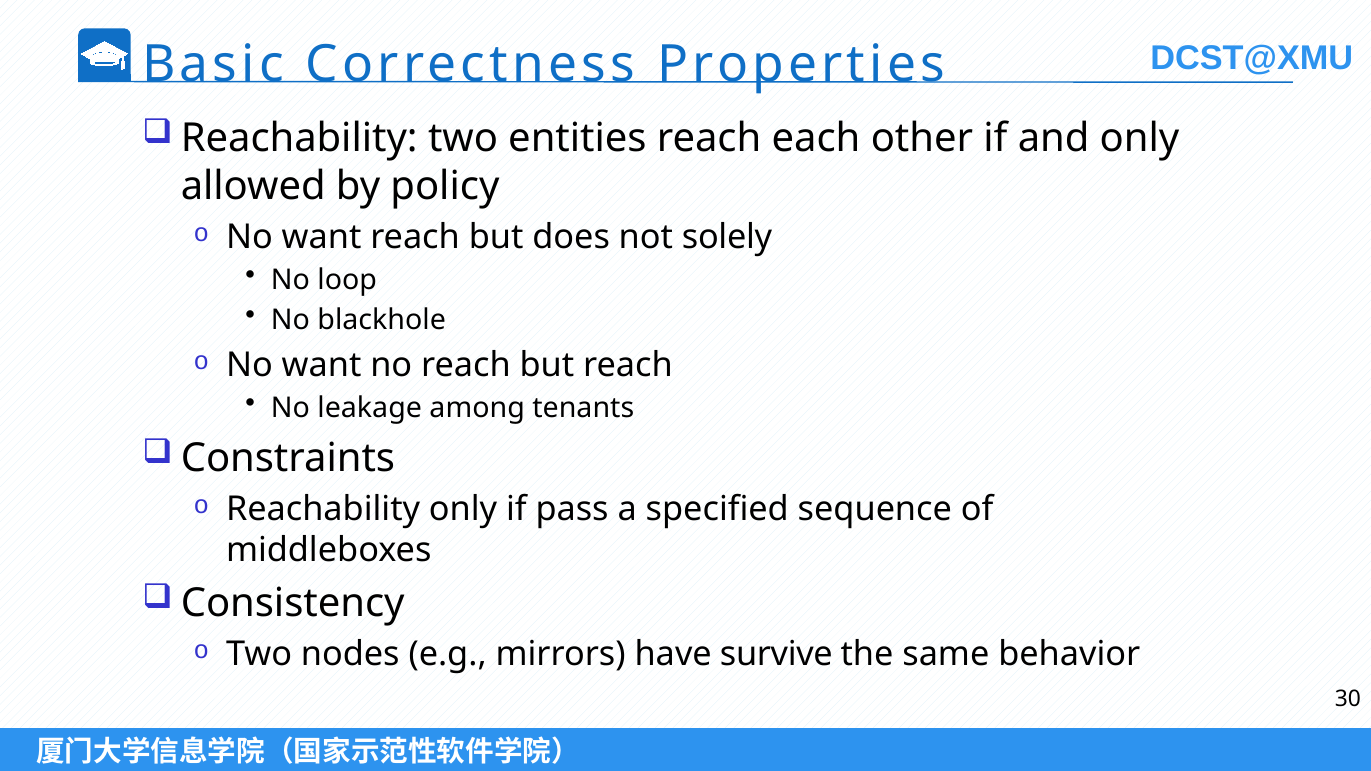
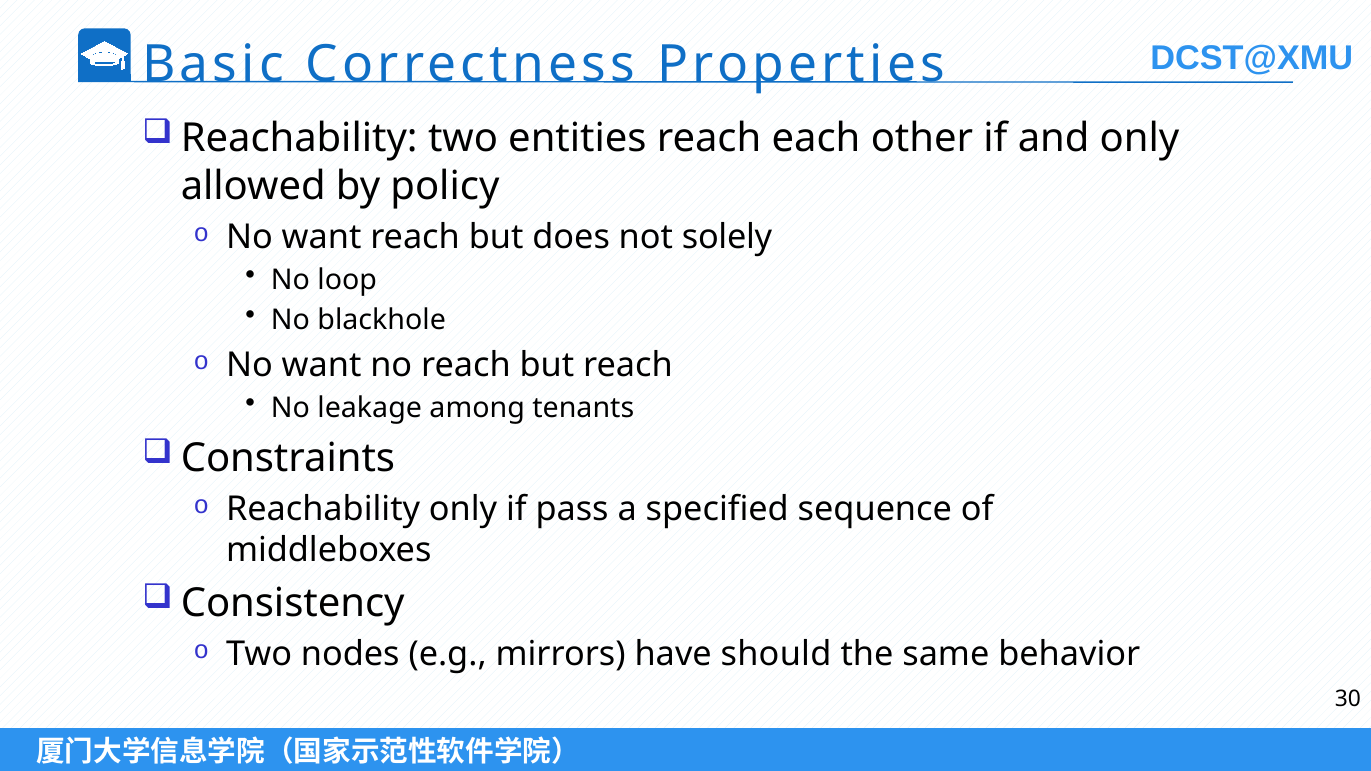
survive: survive -> should (776, 654)
